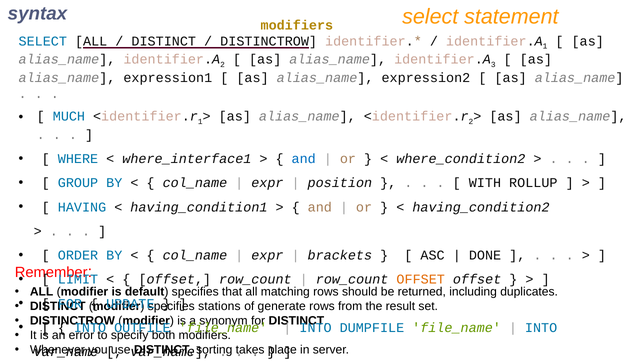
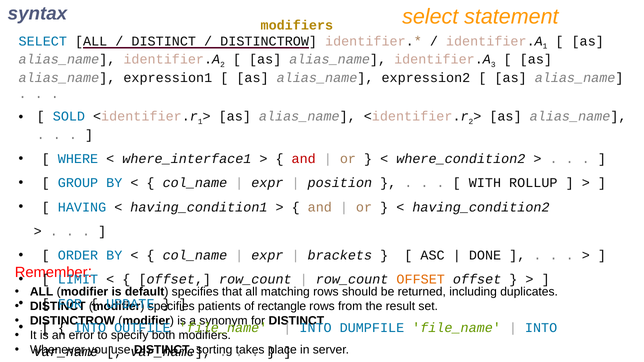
MUCH: MUCH -> SOLD (69, 117)
and colour: blue -> red (304, 159)
stations: stations -> patients (219, 307)
generate: generate -> rectangle (282, 307)
